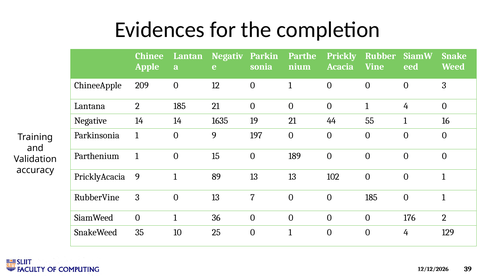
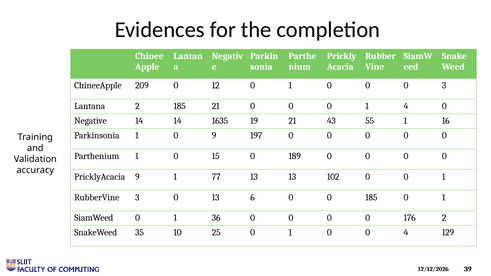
44: 44 -> 43 (331, 121)
89: 89 -> 77 (216, 177)
7: 7 -> 6 (253, 197)
